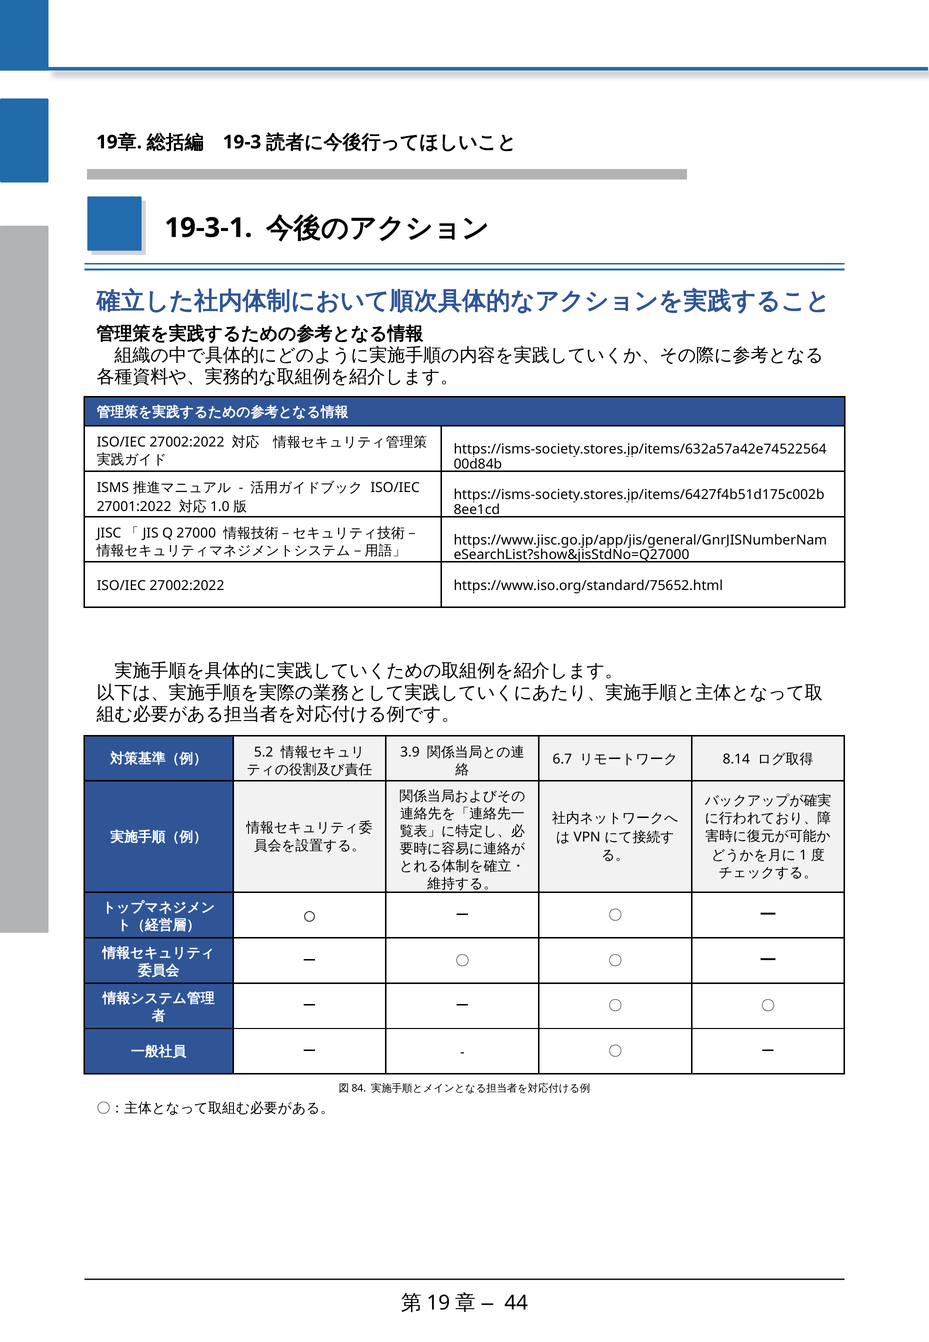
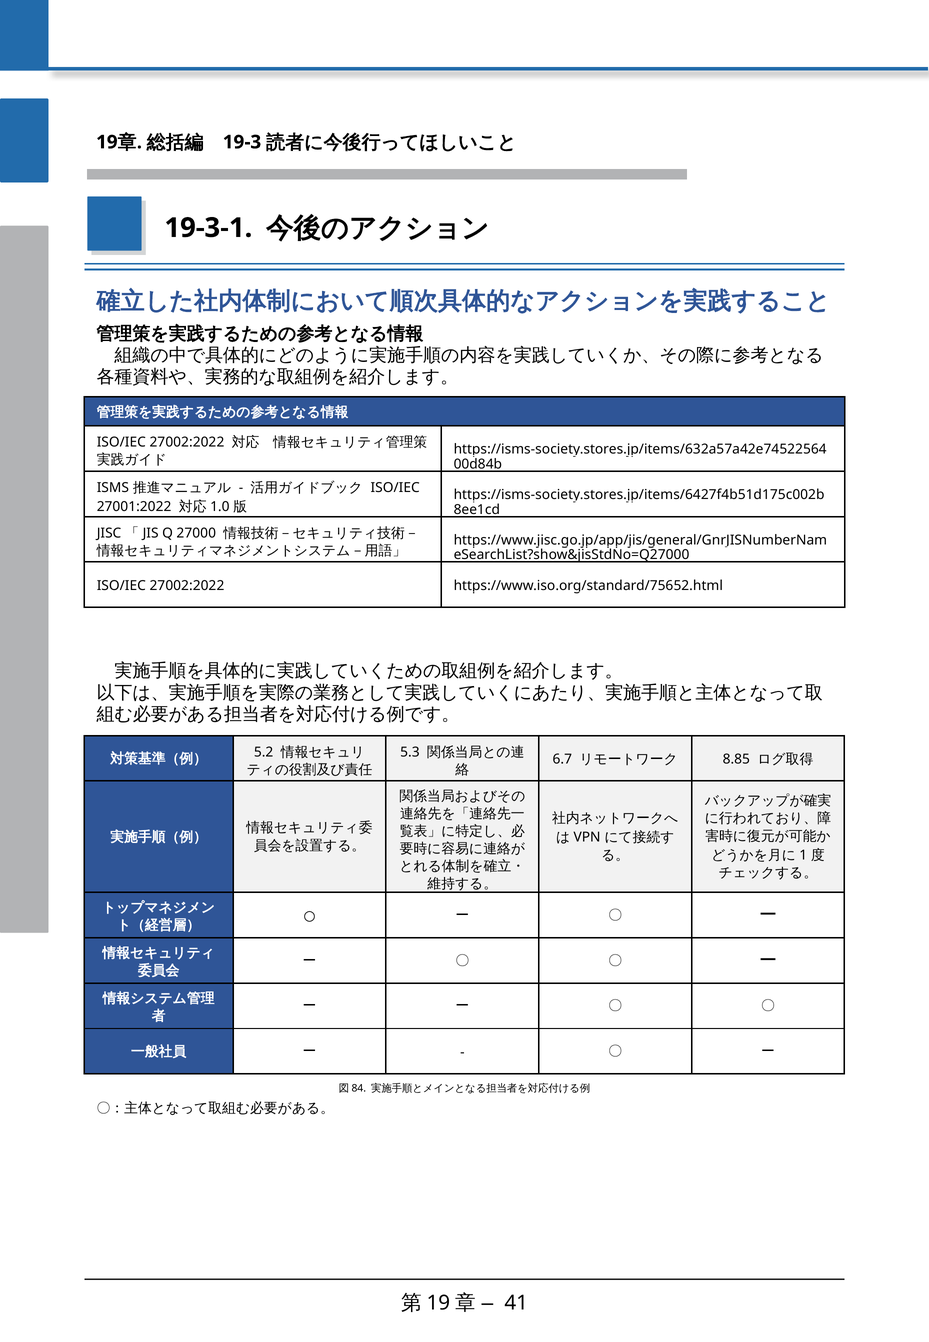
3.9: 3.9 -> 5.3 (410, 752)
8.14: 8.14 -> 8.85 (736, 759)
44: 44 -> 41 (516, 1303)
